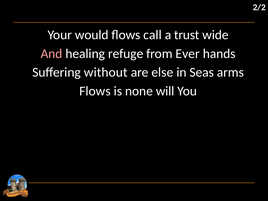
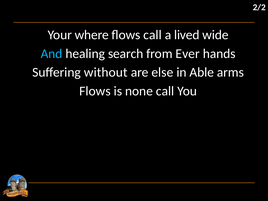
would: would -> where (92, 35)
trust: trust -> lived (187, 35)
And colour: pink -> light blue (52, 54)
refuge: refuge -> search (126, 54)
Seas: Seas -> Able (202, 72)
none will: will -> call (165, 91)
